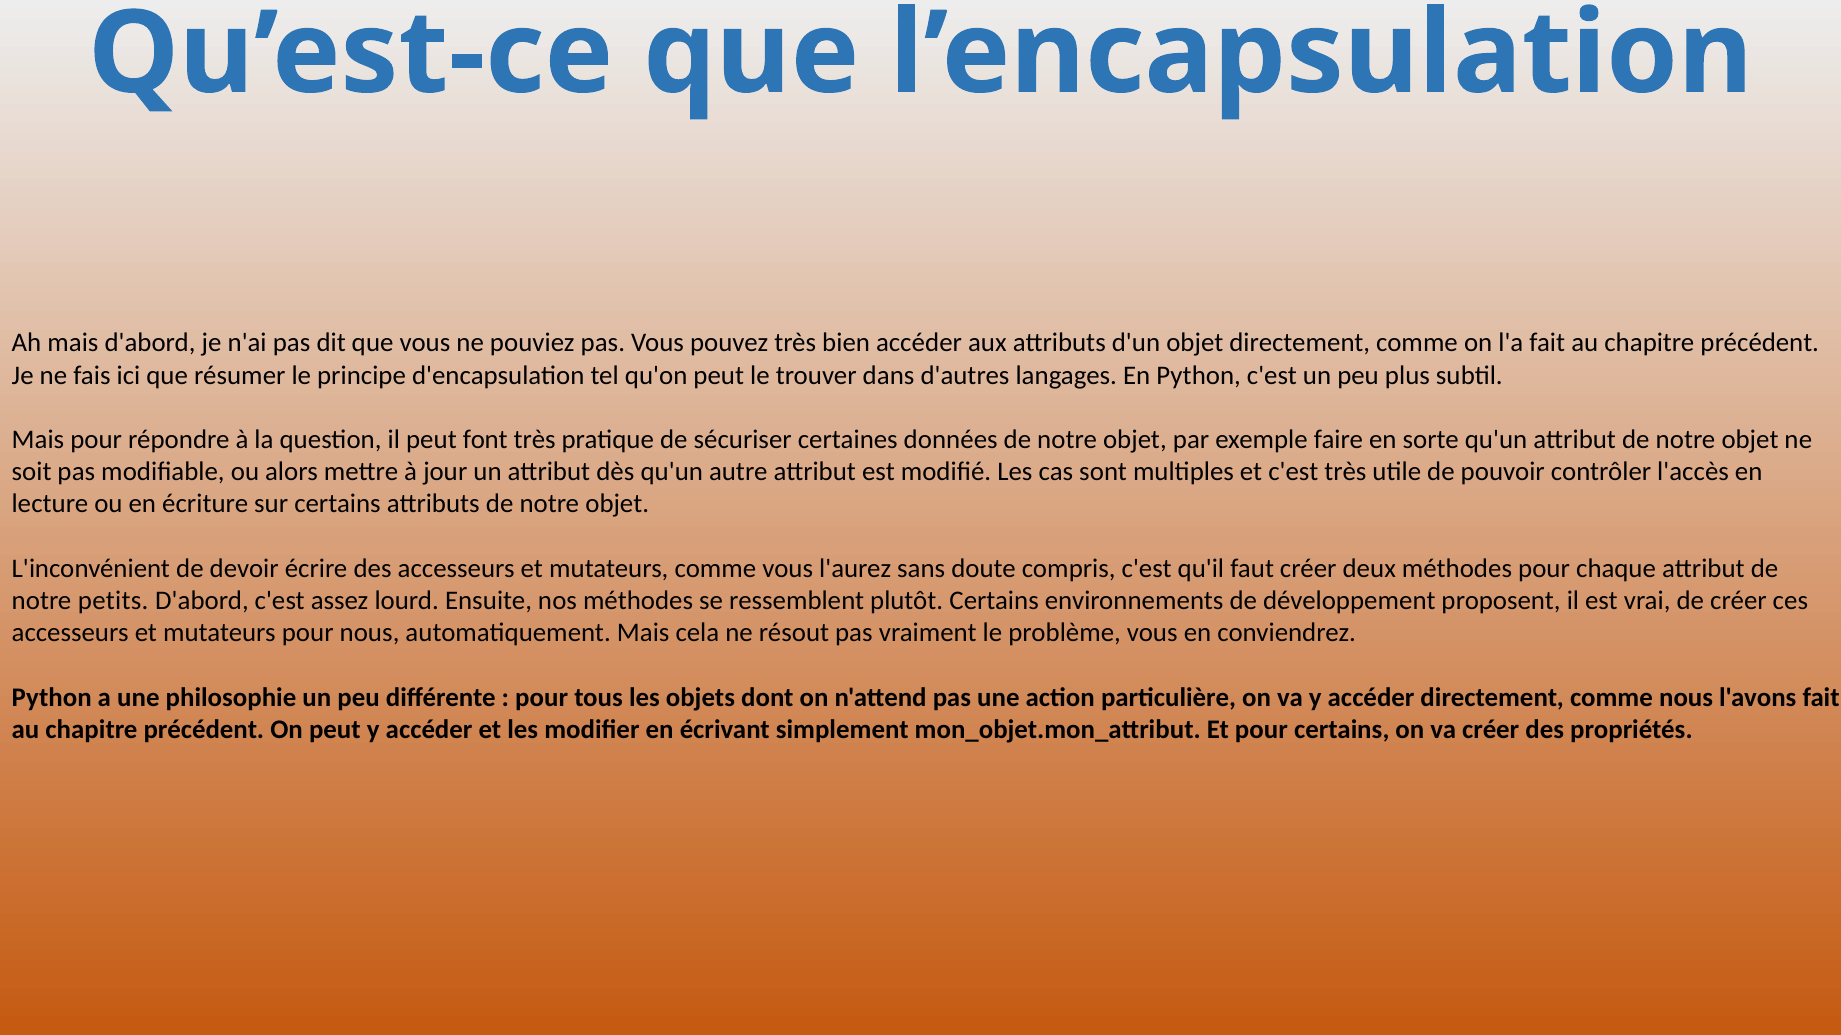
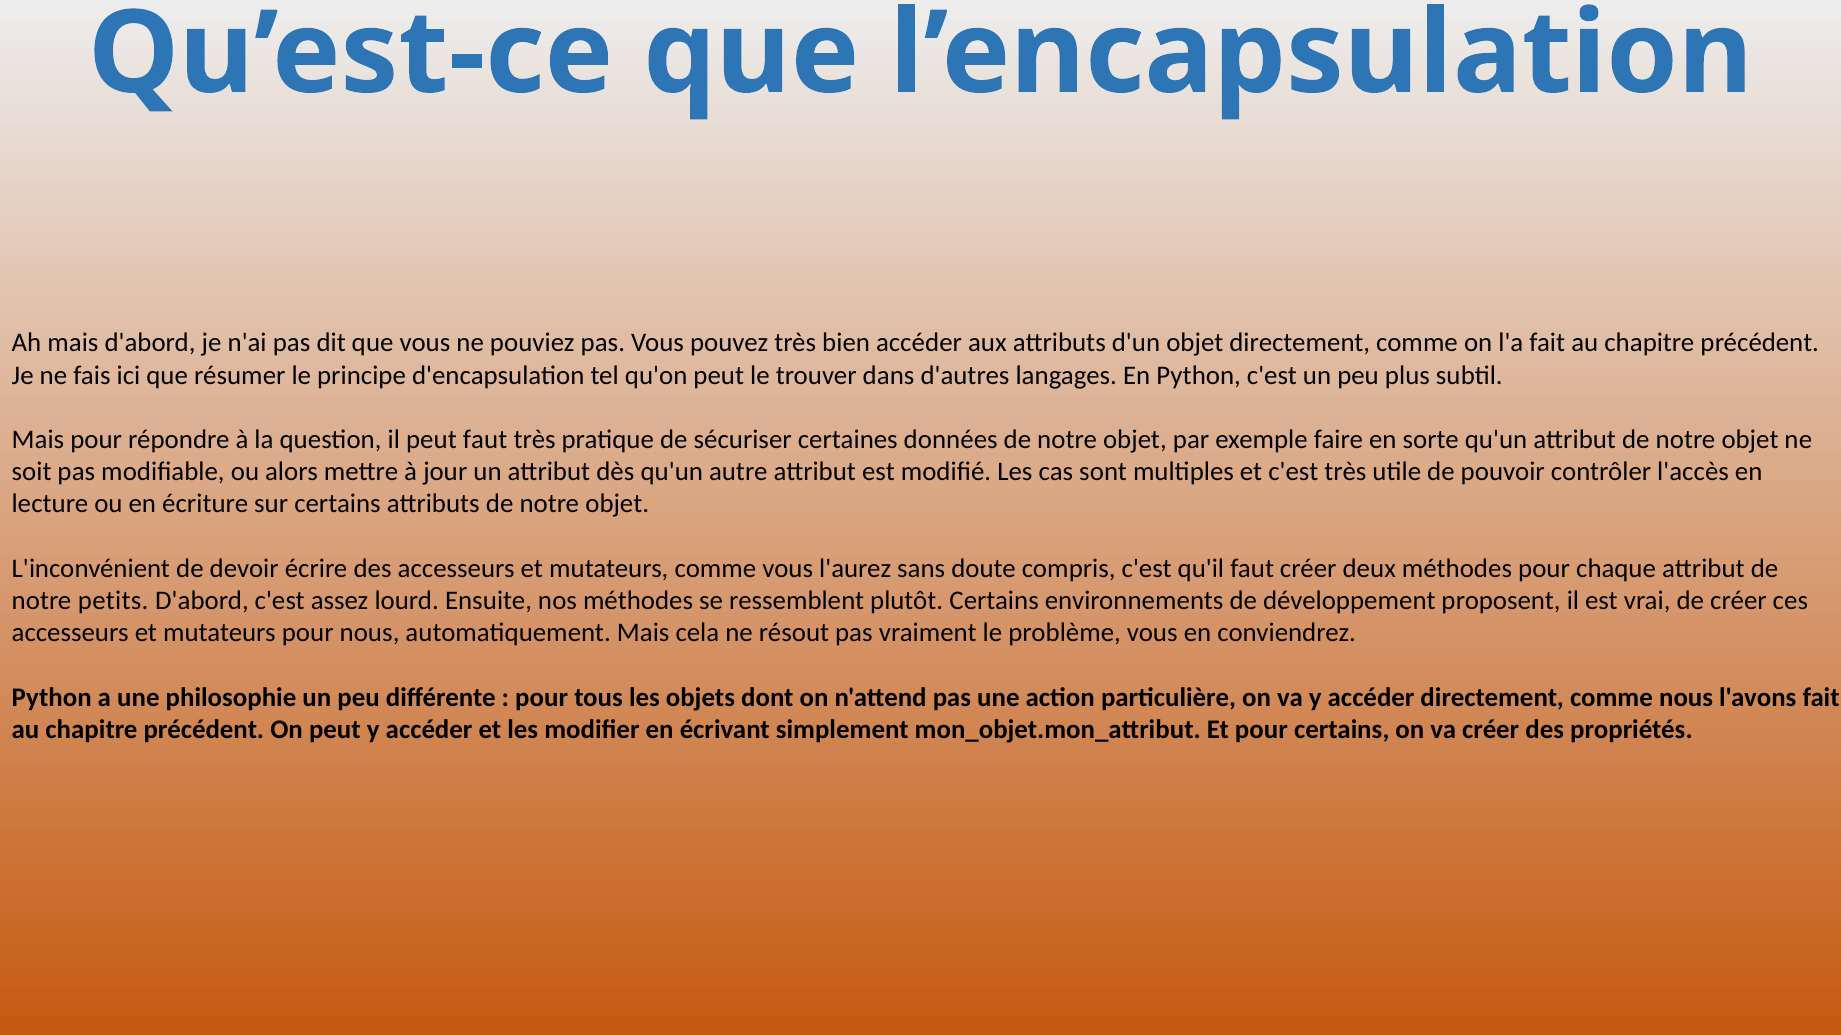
peut font: font -> faut (485, 440)
